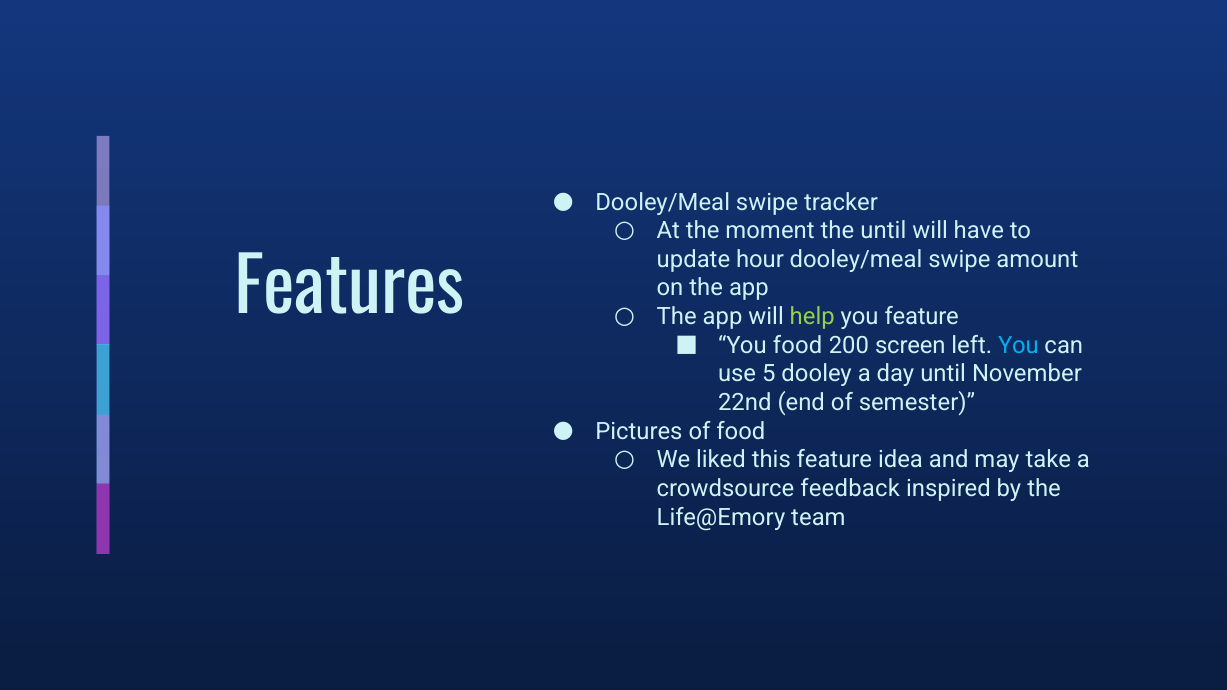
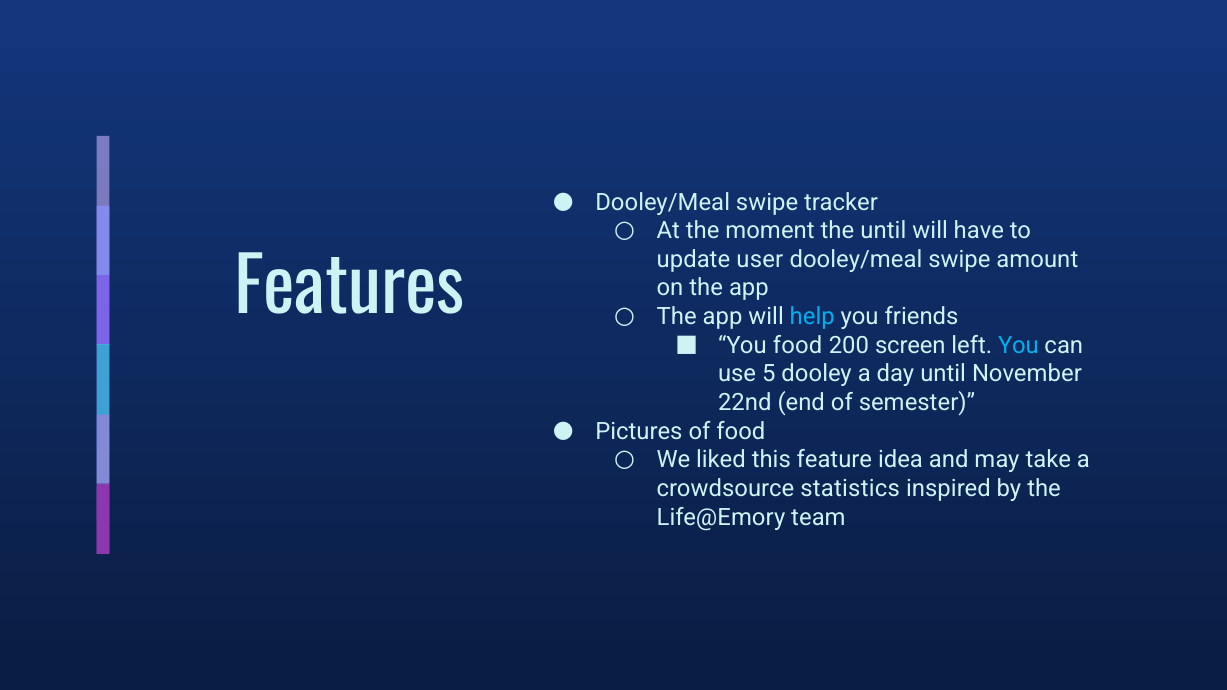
hour: hour -> user (760, 260)
help colour: light green -> light blue (812, 317)
you feature: feature -> friends (922, 317)
feedback: feedback -> statistics (850, 489)
